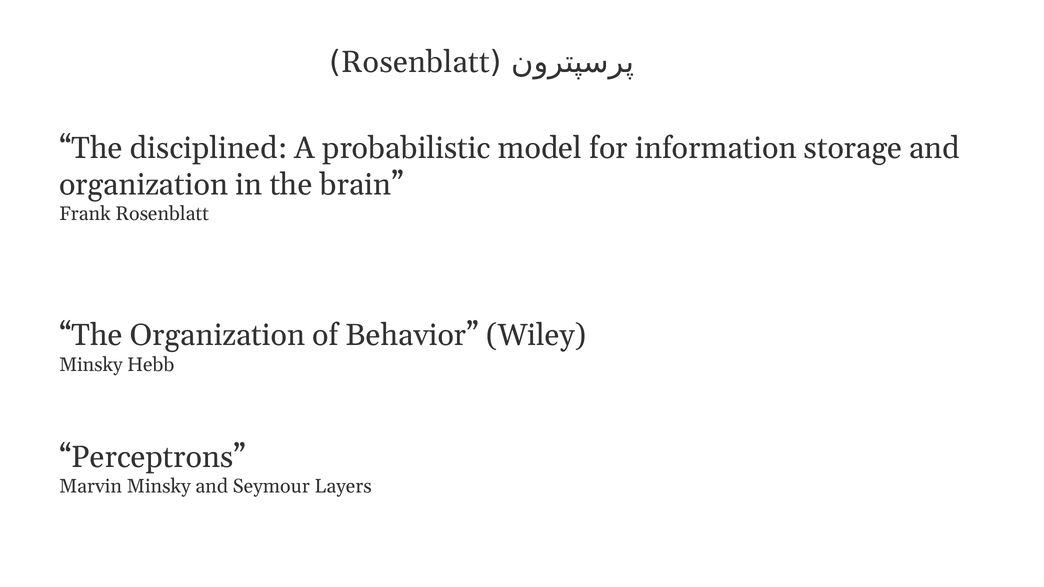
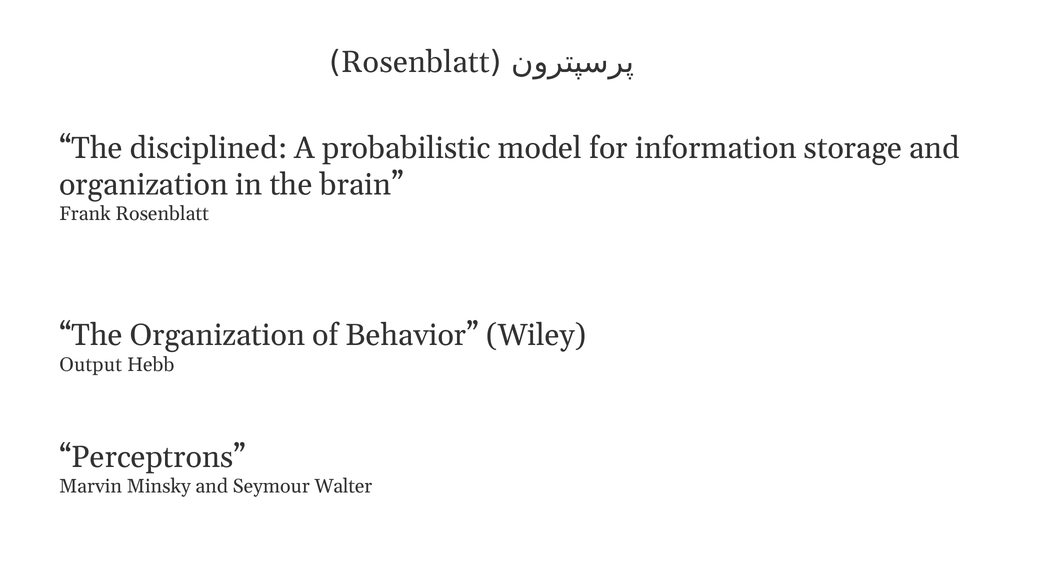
Minsky: Minsky -> Output (91, 365)
Layers: Layers -> Walter (343, 486)
